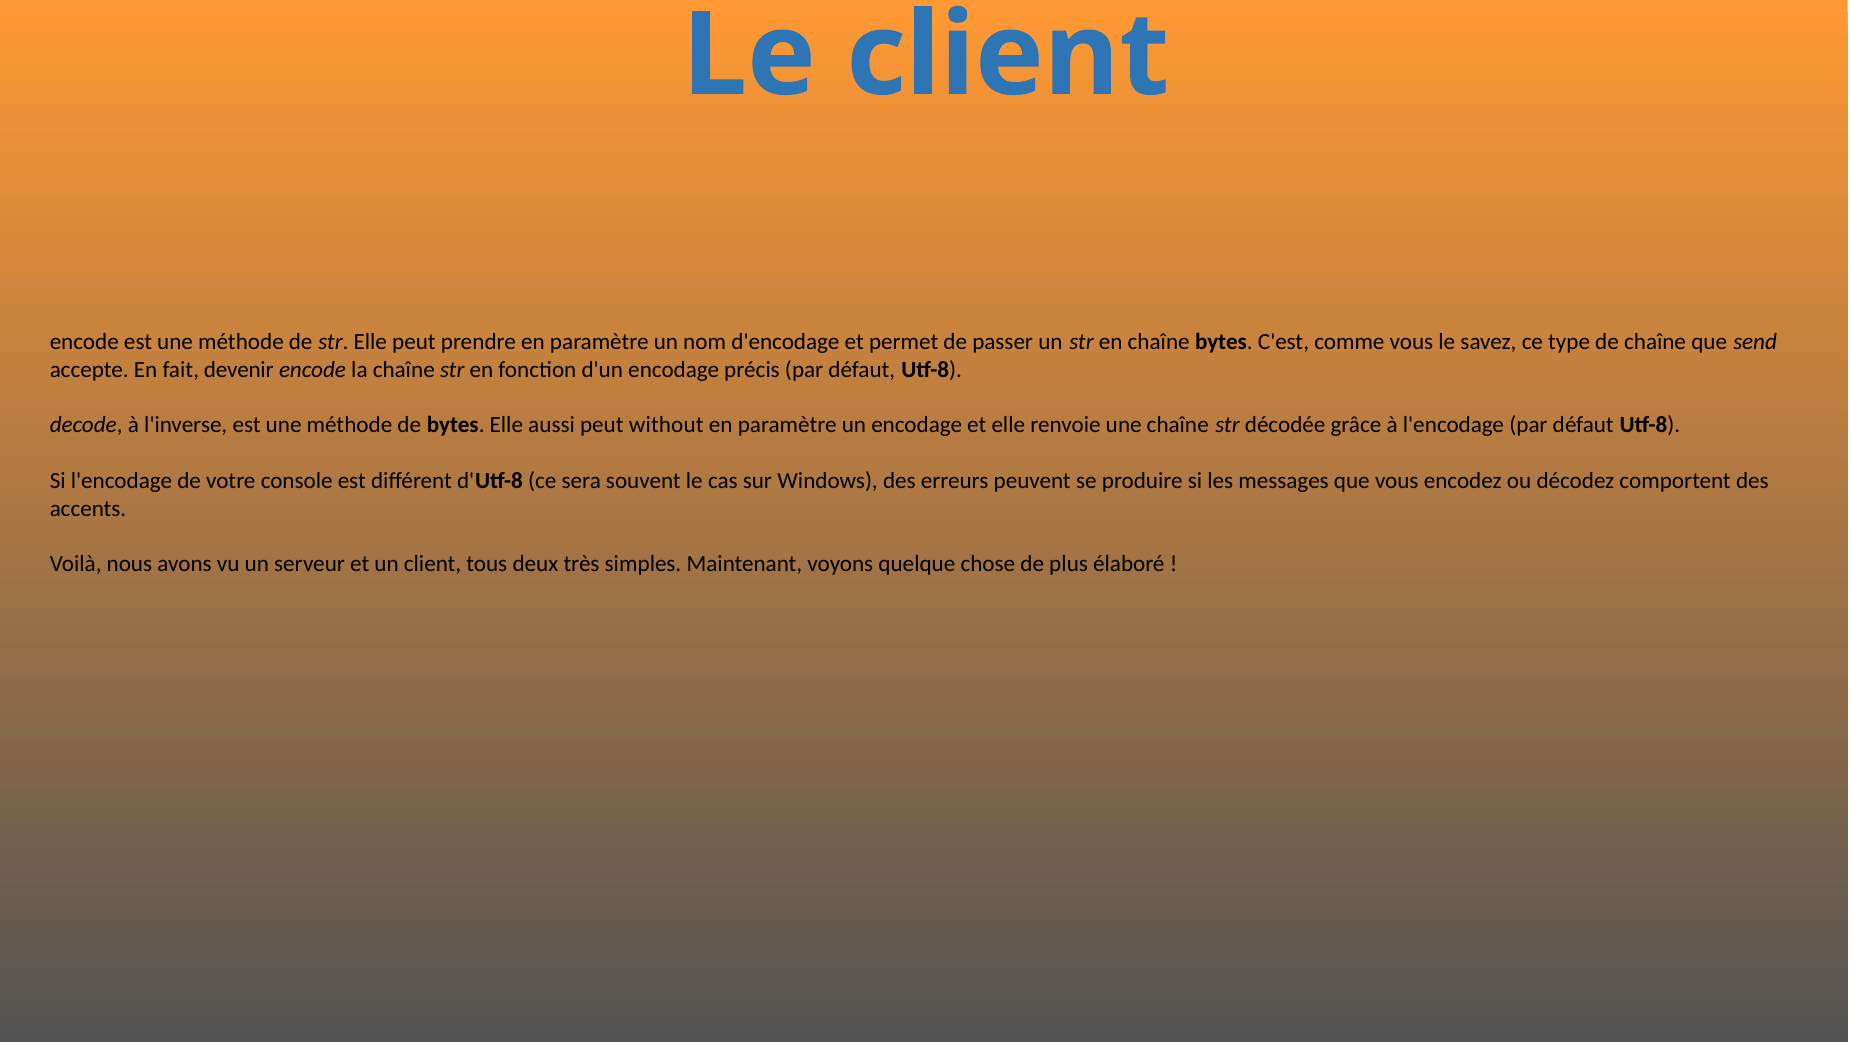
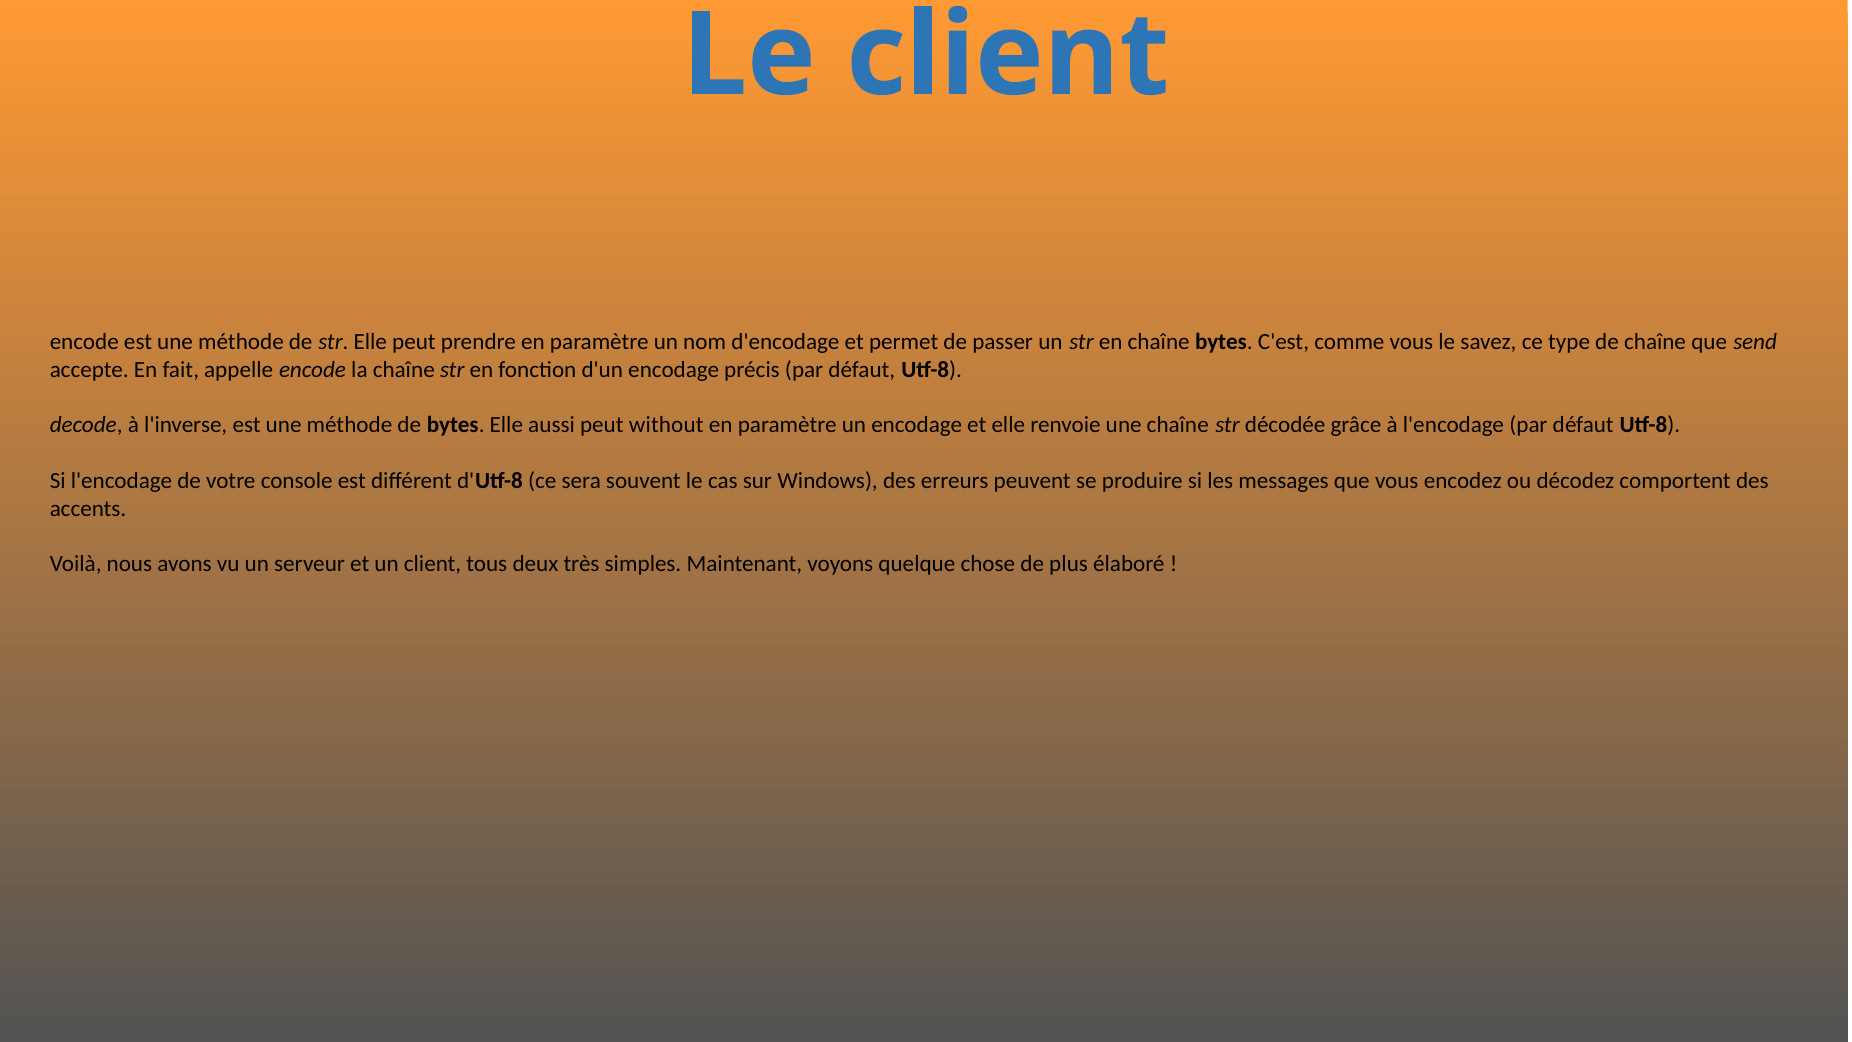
devenir: devenir -> appelle (239, 370)
